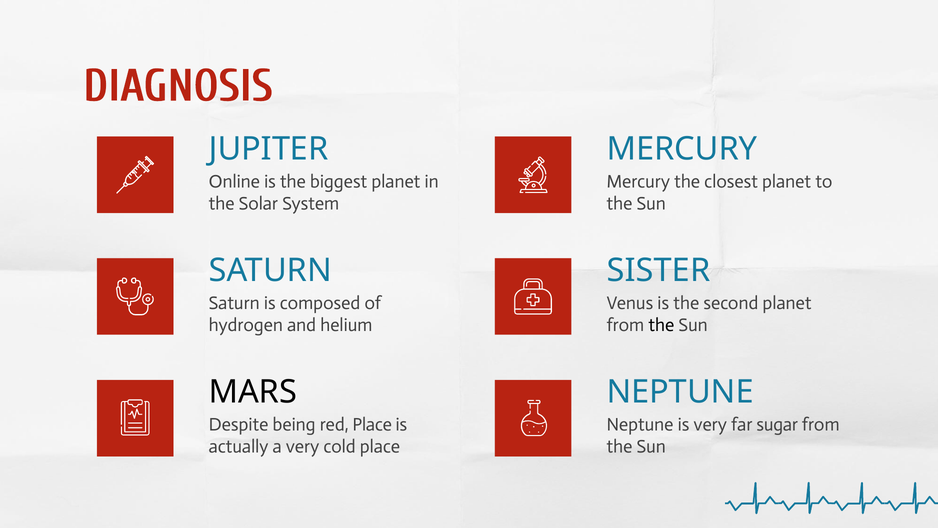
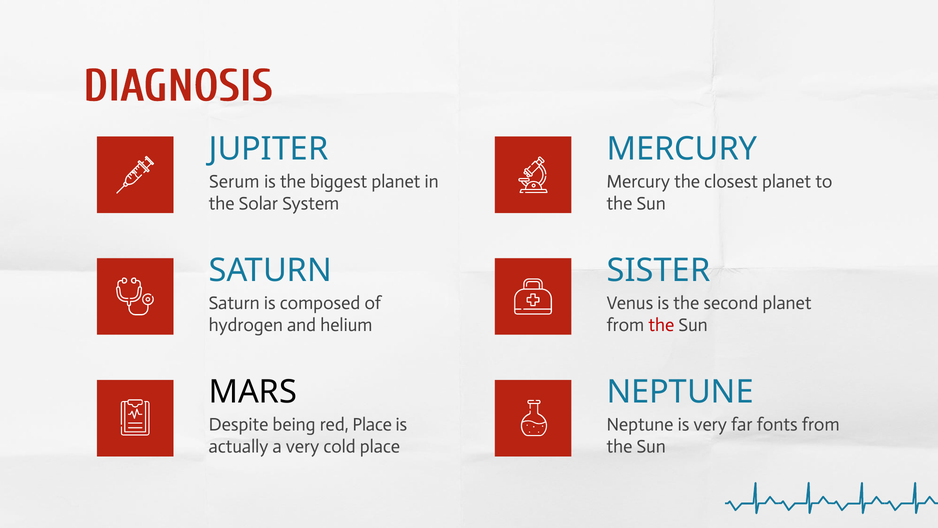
Online: Online -> Serum (234, 182)
the colour: black -> red (661, 325)
sugar: sugar -> fonts (777, 424)
